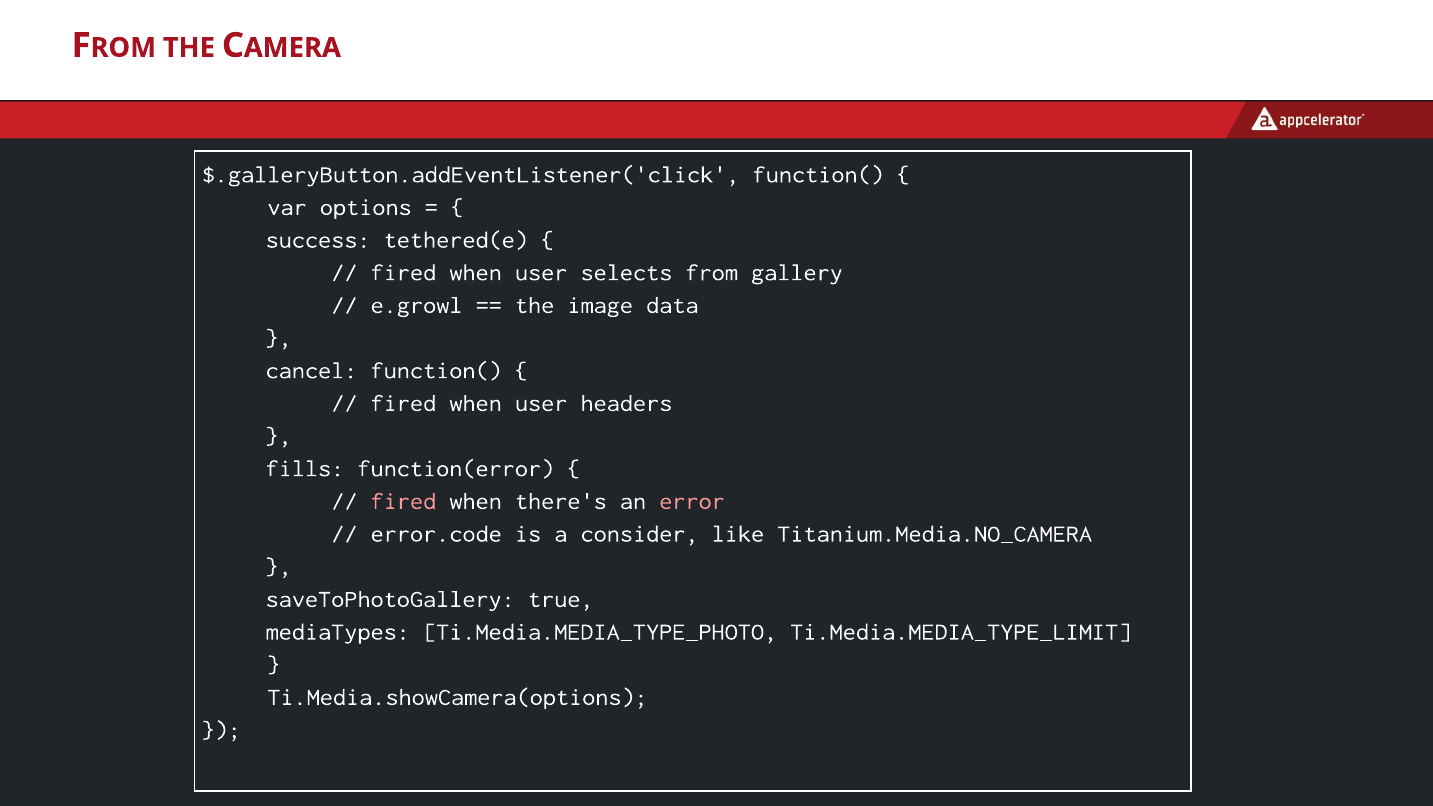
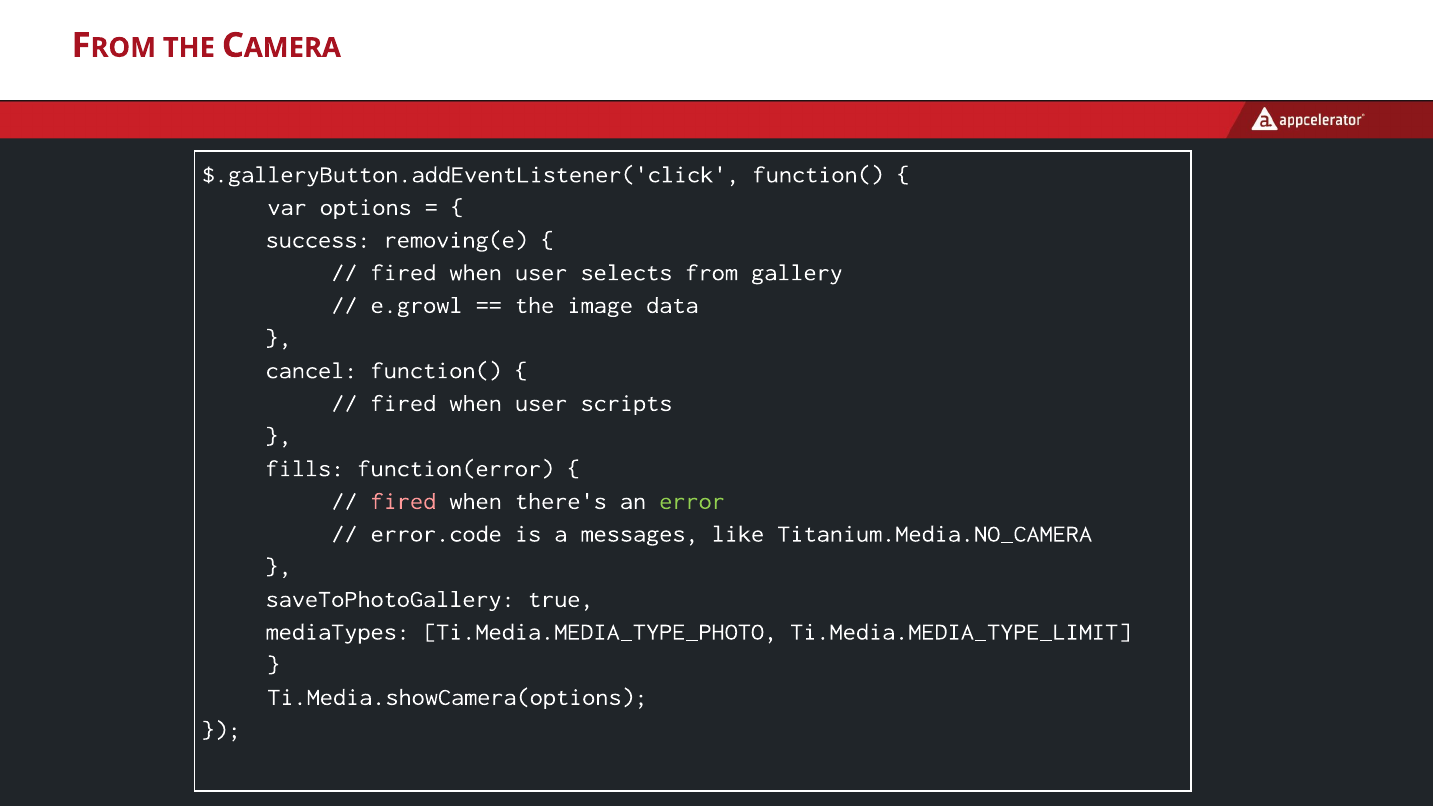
tethered(e: tethered(e -> removing(e (456, 240)
headers: headers -> scripts (626, 403)
error colour: pink -> light green (692, 501)
consider: consider -> messages (640, 534)
